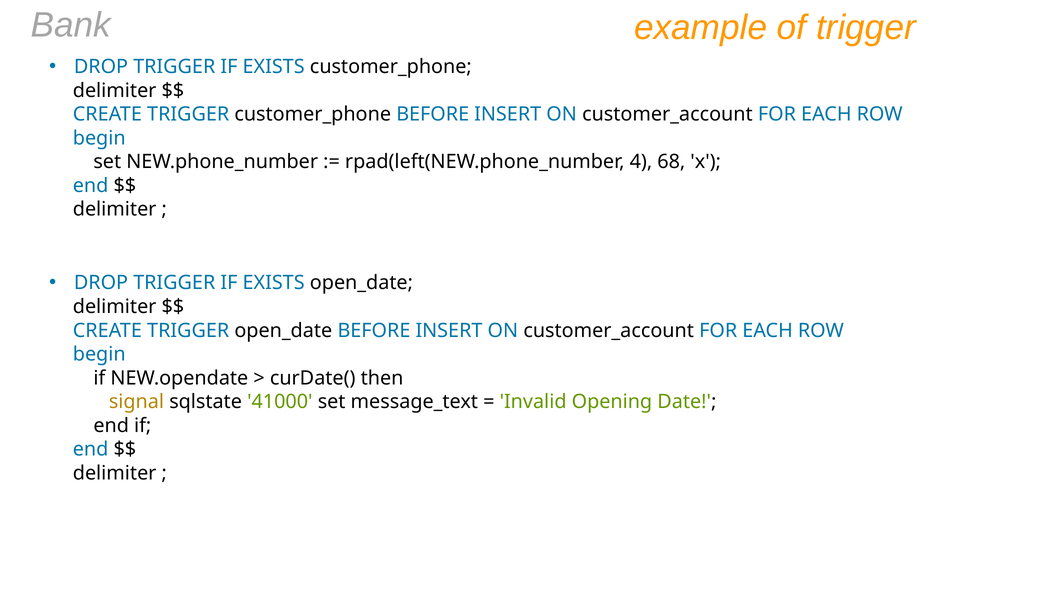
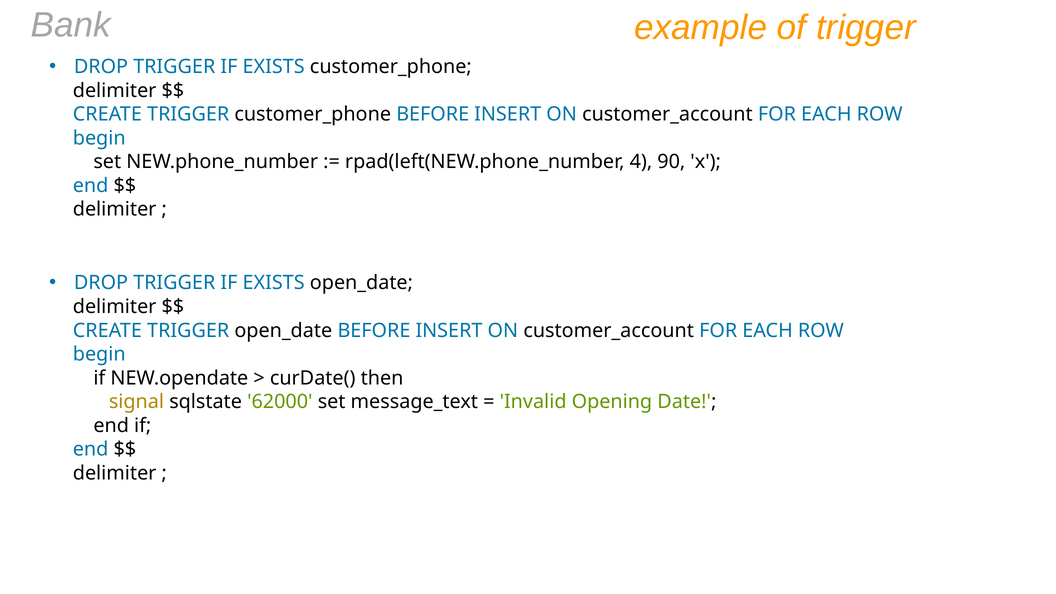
68: 68 -> 90 (671, 162)
41000: 41000 -> 62000 (280, 402)
